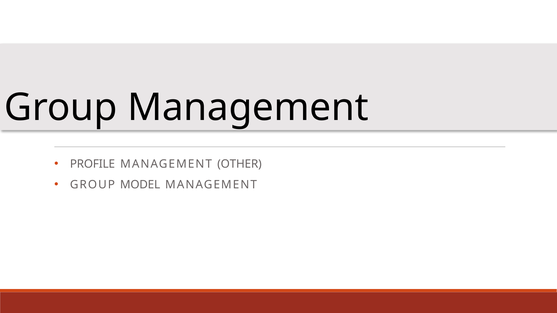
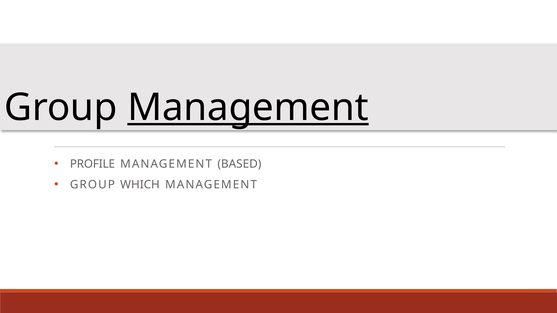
Management underline: none -> present (248, 108)
OTHER: OTHER -> BASED (239, 164)
MODEL: MODEL -> WHICH (140, 185)
